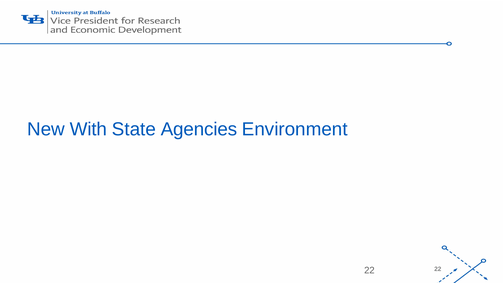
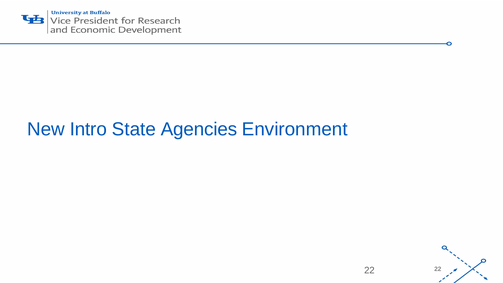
With: With -> Intro (88, 129)
